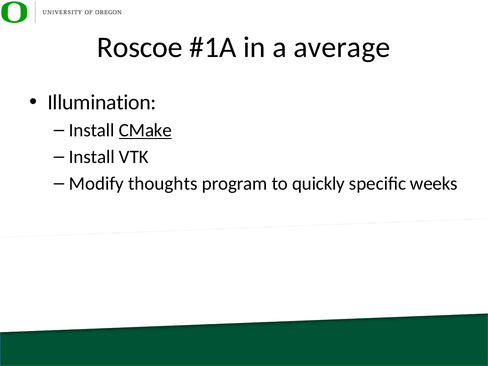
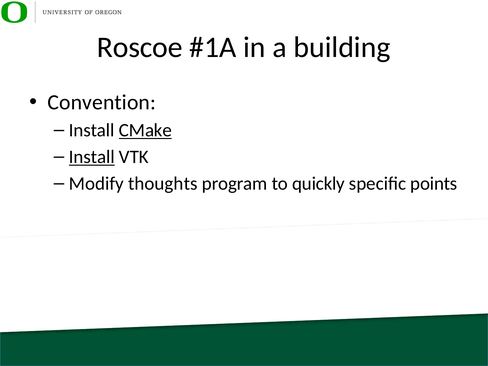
average: average -> building (342, 47)
Illumination: Illumination -> Convention (102, 102)
Install underline: none -> present (92, 157)
weeks: weeks -> points (434, 184)
